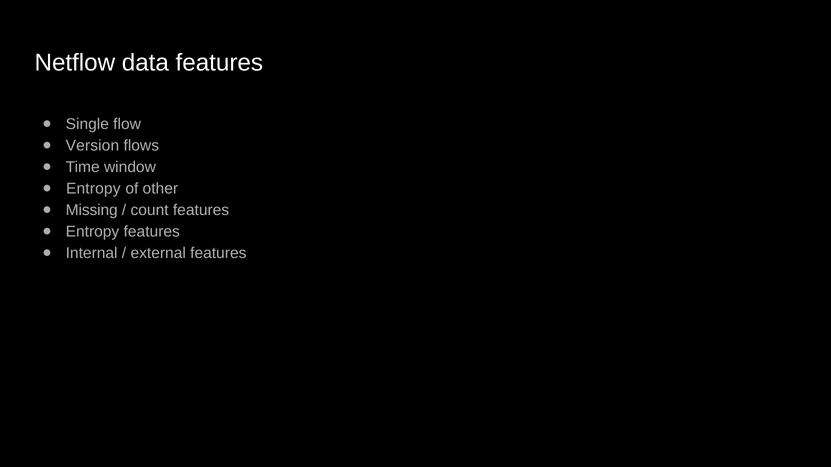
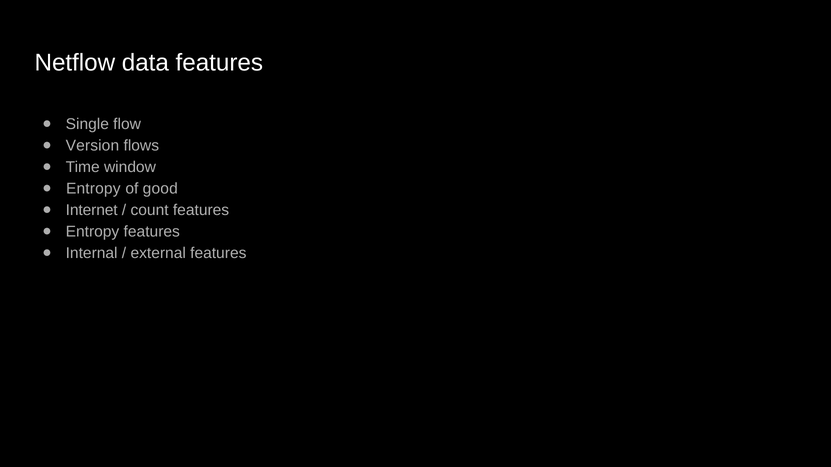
other: other -> good (160, 189)
Missing: Missing -> Internet (92, 210)
